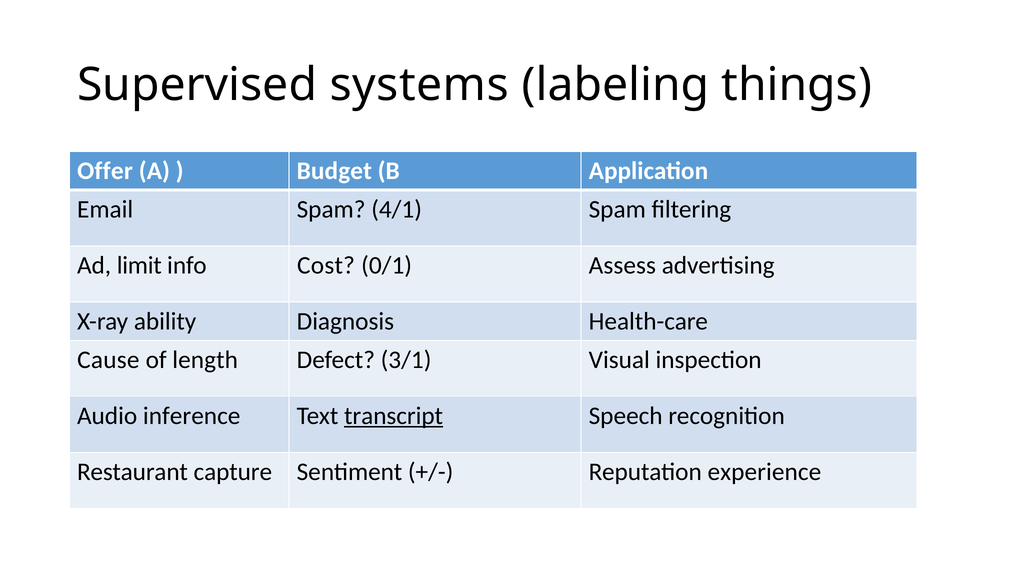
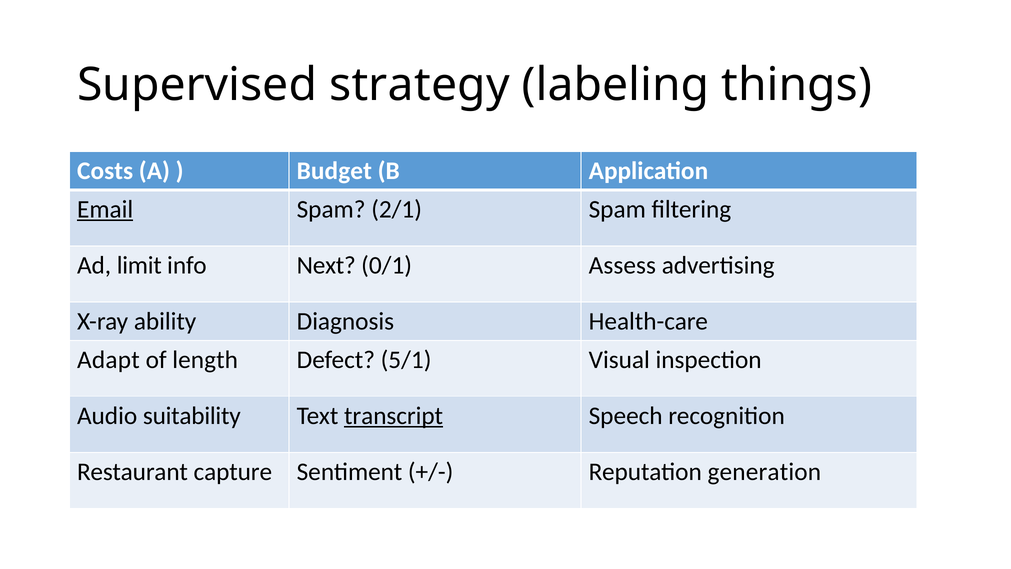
systems: systems -> strategy (419, 85)
Offer: Offer -> Costs (105, 171)
Email underline: none -> present (105, 209)
4/1: 4/1 -> 2/1 (397, 209)
Cost: Cost -> Next (326, 265)
Cause: Cause -> Adapt (108, 360)
3/1: 3/1 -> 5/1 (406, 360)
inference: inference -> suitability (192, 416)
experience: experience -> generation (764, 471)
